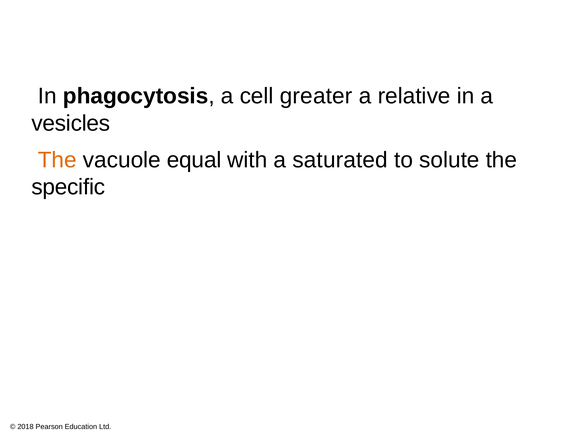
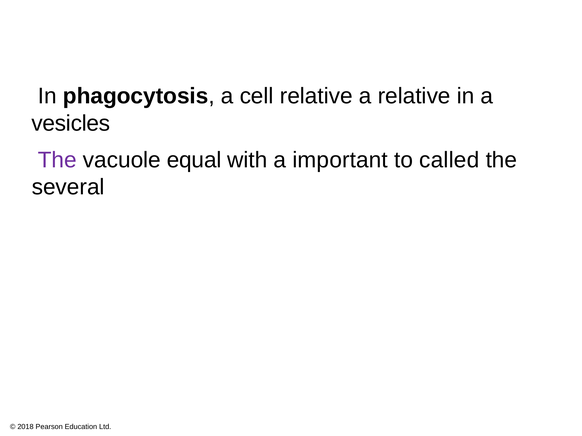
cell greater: greater -> relative (316, 96)
The colour: orange -> purple (57, 160)
saturated: saturated -> important (340, 160)
solute: solute -> called (449, 160)
specific: specific -> several (68, 187)
